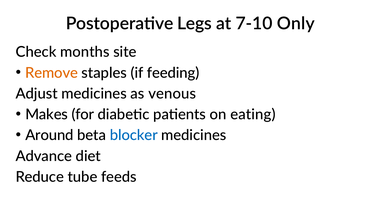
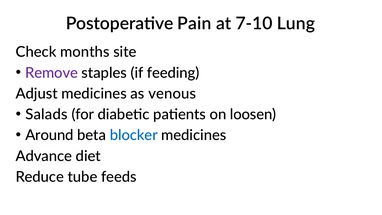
Legs: Legs -> Pain (194, 24)
Only: Only -> Lung (296, 24)
Remove colour: orange -> purple (52, 73)
Makes: Makes -> Salads (46, 114)
eating: eating -> loosen (253, 114)
